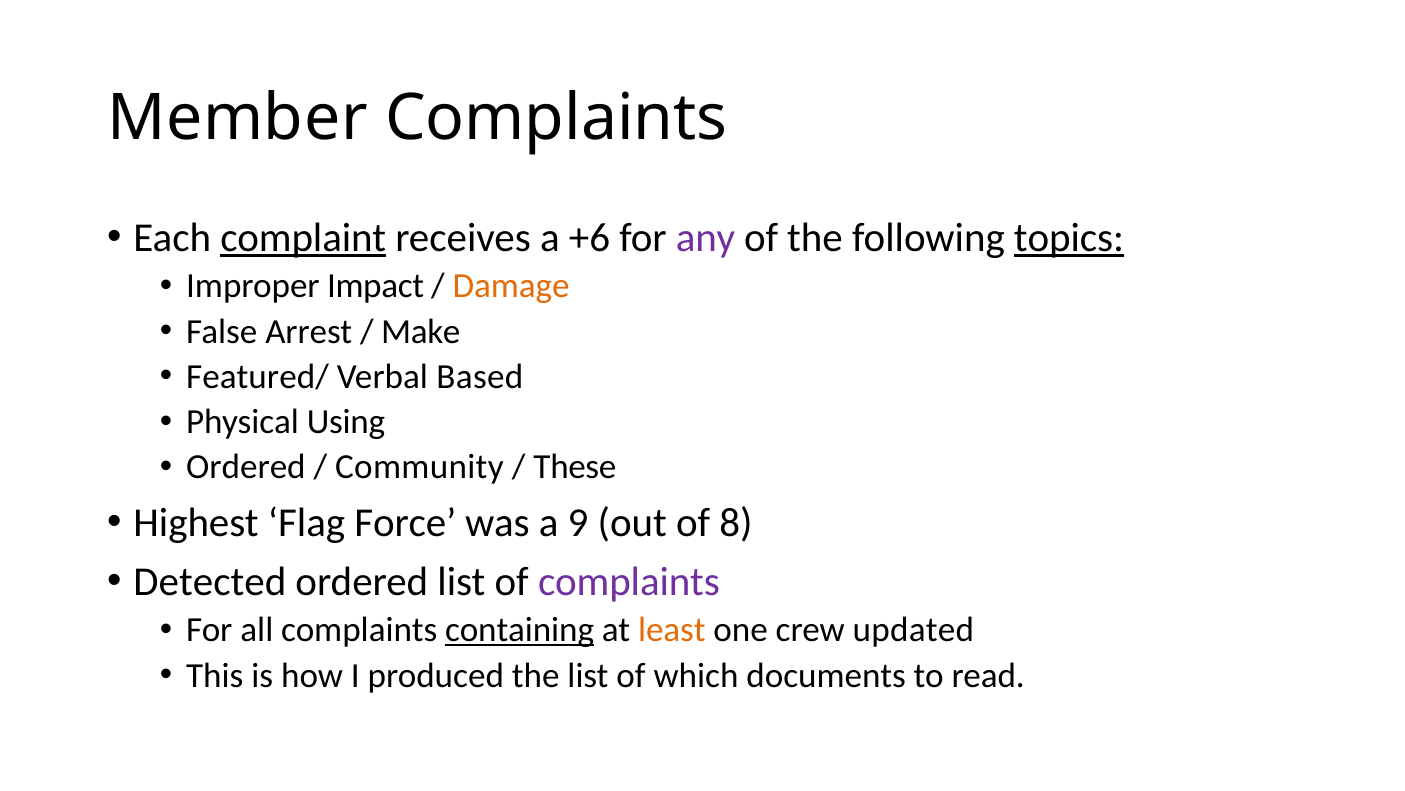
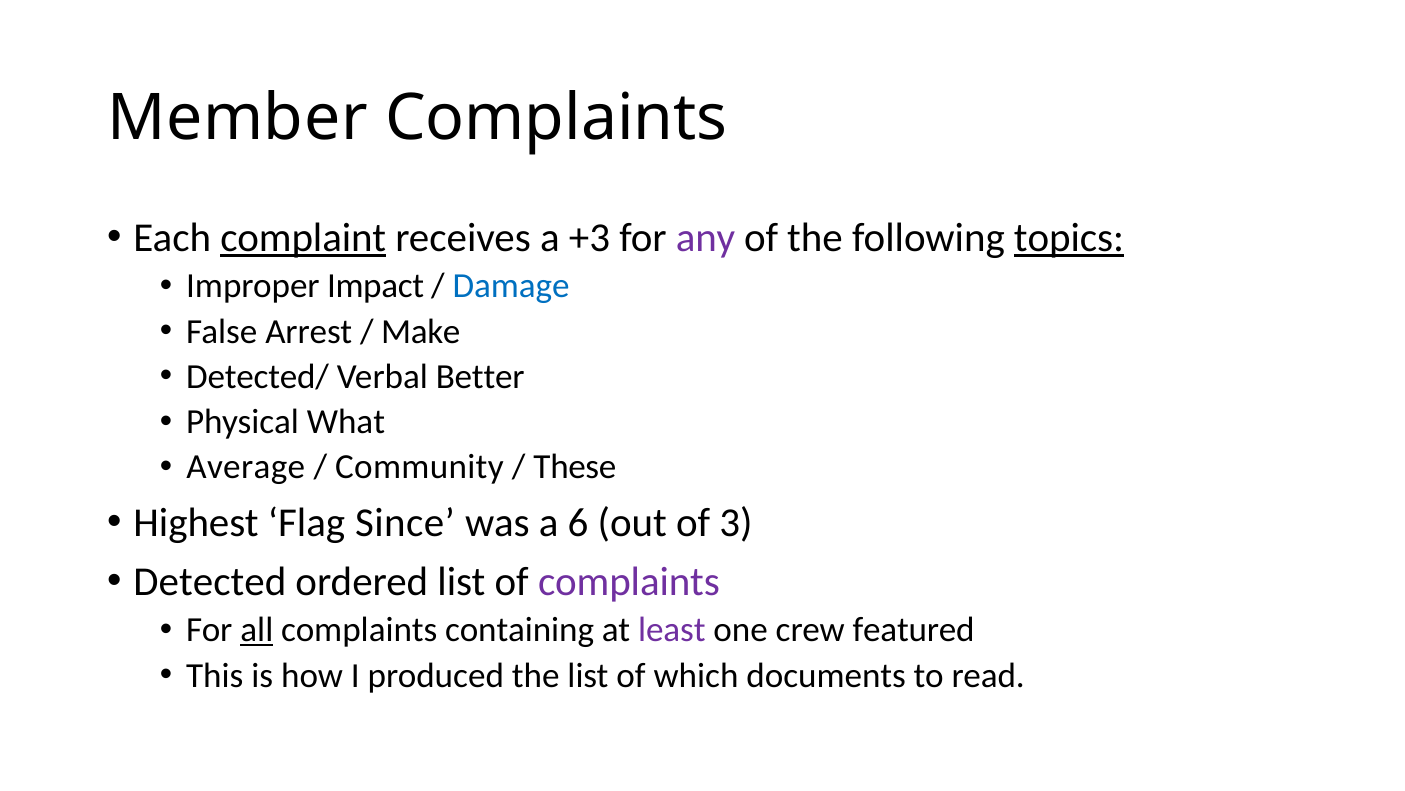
+6: +6 -> +3 (589, 237)
Damage colour: orange -> blue (511, 286)
Featured/: Featured/ -> Detected/ (258, 376)
Based: Based -> Better (480, 376)
Using: Using -> What (346, 422)
Ordered: Ordered -> Average (246, 467)
Force: Force -> Since (405, 522)
9: 9 -> 6 (578, 522)
8: 8 -> 3 (736, 522)
all underline: none -> present (257, 630)
containing underline: present -> none (520, 630)
least colour: orange -> purple (672, 630)
updated: updated -> featured (914, 630)
